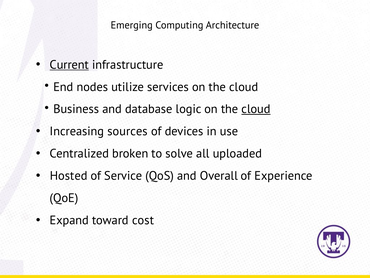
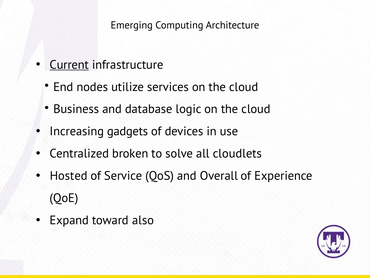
cloud underline: present -> none (256, 109)
sources: sources -> gadgets (128, 131)
uploaded: uploaded -> cloudlets (237, 153)
cost: cost -> also (143, 220)
